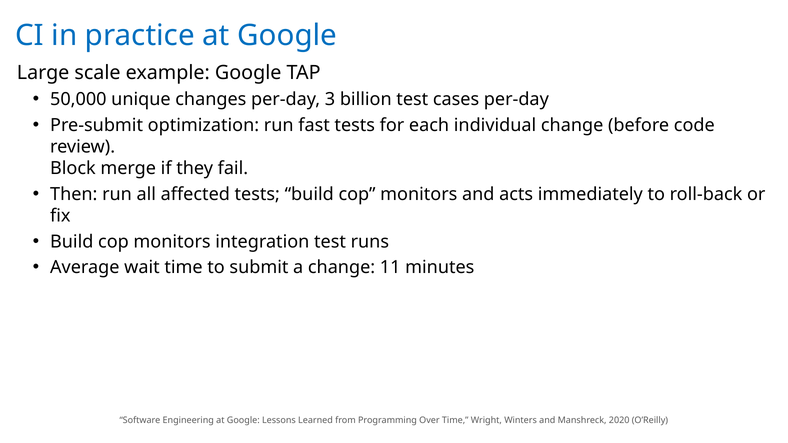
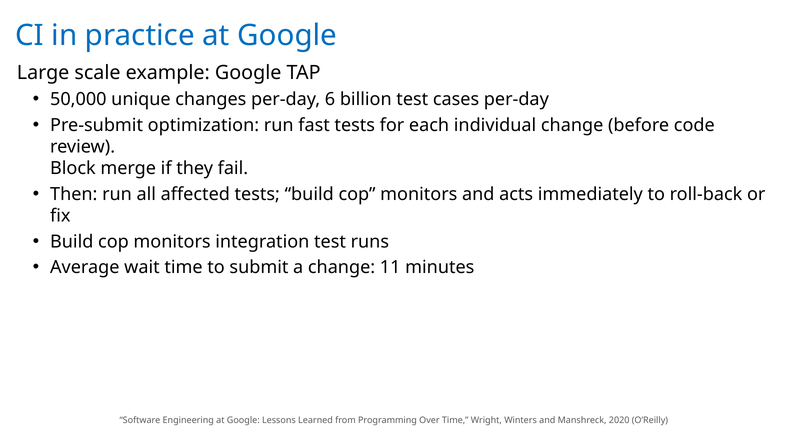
3: 3 -> 6 (330, 99)
